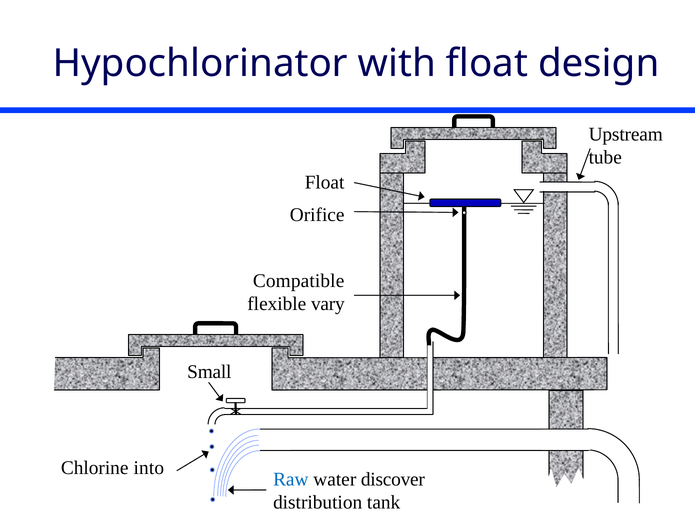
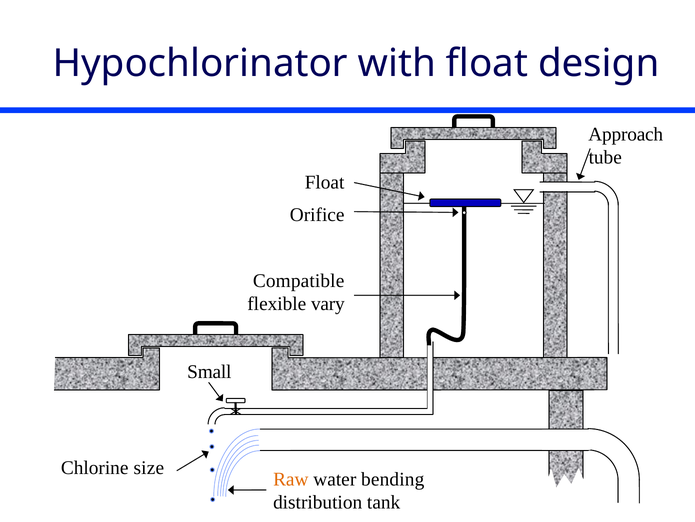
Upstream: Upstream -> Approach (626, 134)
into: into -> size (149, 467)
Raw colour: blue -> orange (291, 479)
discover: discover -> bending (393, 479)
